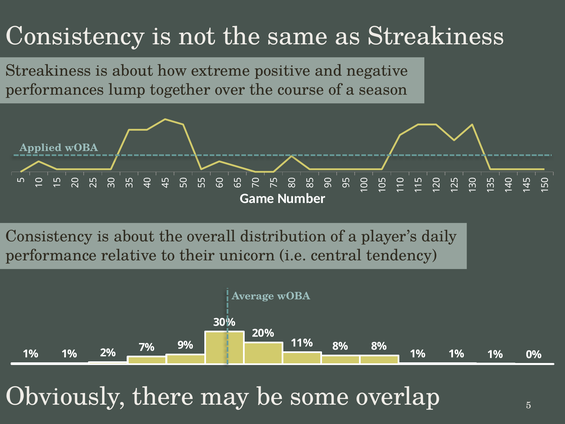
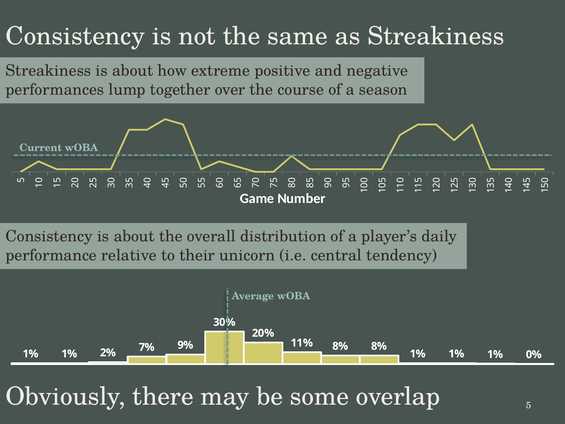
Applied: Applied -> Current (41, 148)
